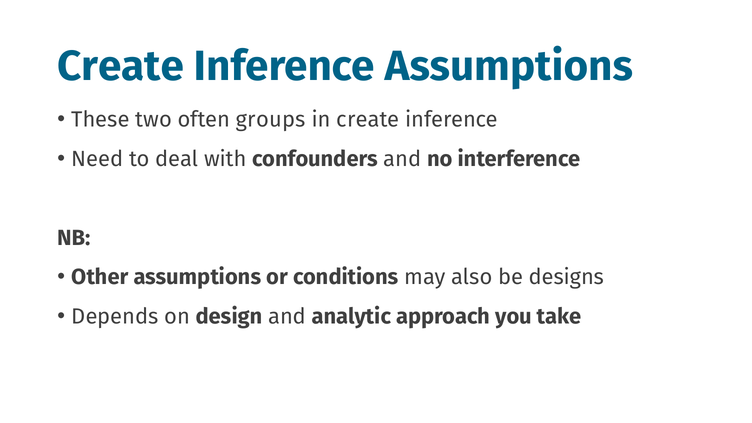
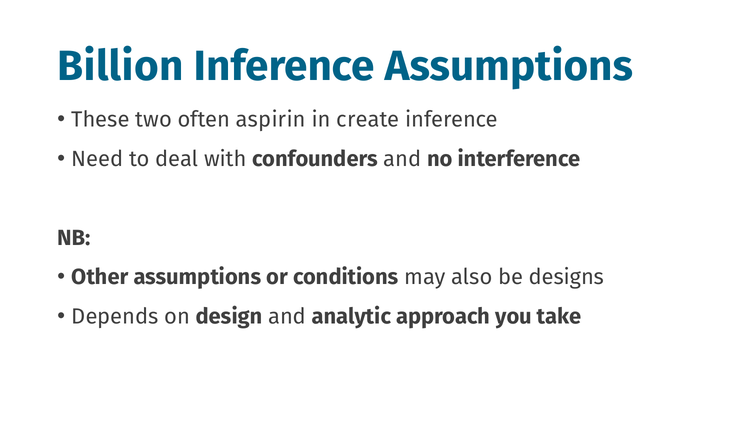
Create: Create -> Billion (120, 66)
groups: groups -> aspirin (271, 120)
